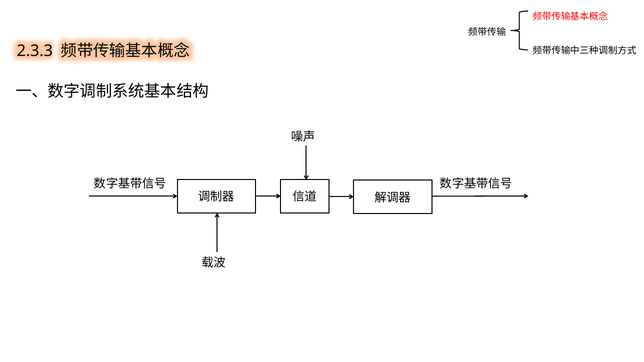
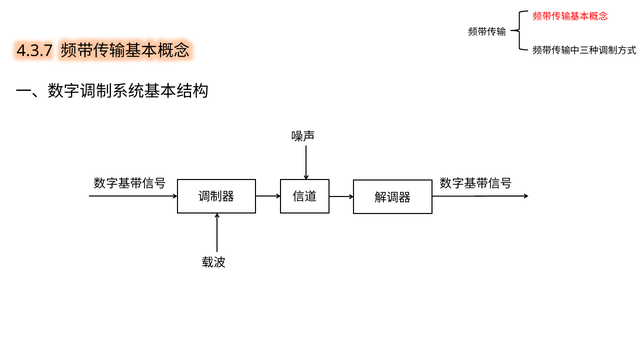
2.3.3: 2.3.3 -> 4.3.7 (35, 51)
